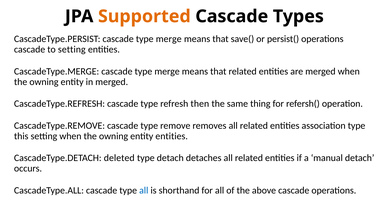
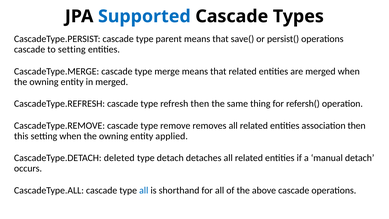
Supported colour: orange -> blue (144, 16)
CascadeType.PERSIST cascade type merge: merge -> parent (169, 39)
association type: type -> then (357, 126)
entity entities: entities -> applied (172, 136)
